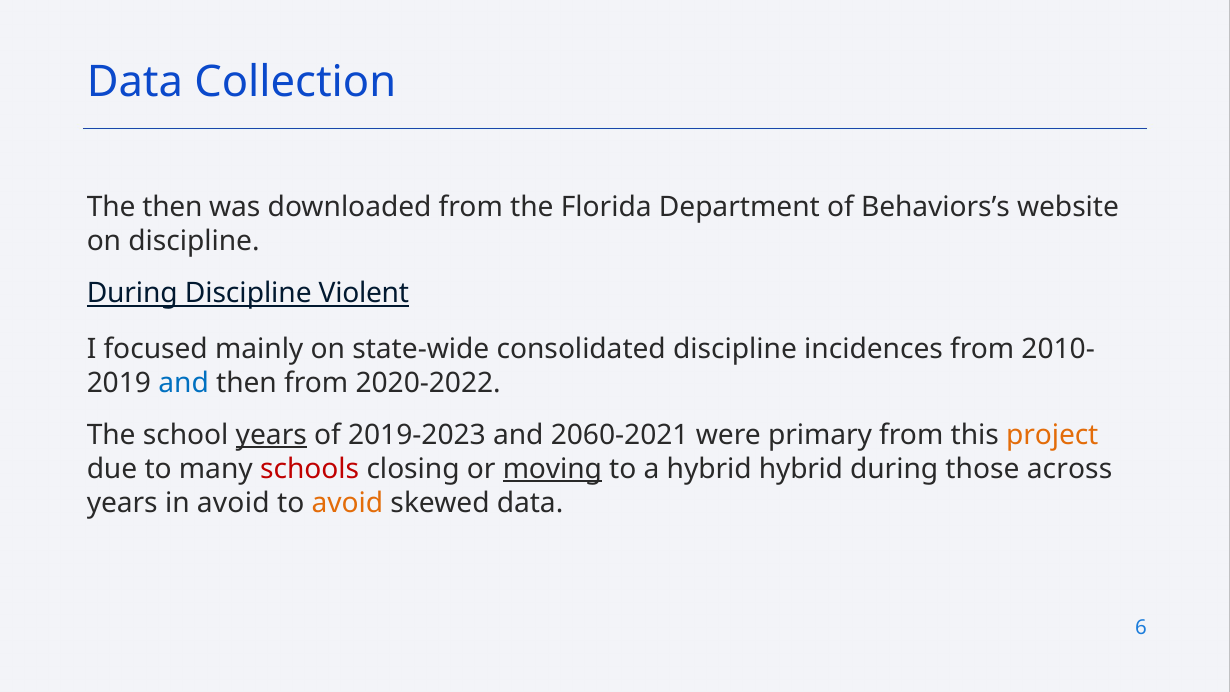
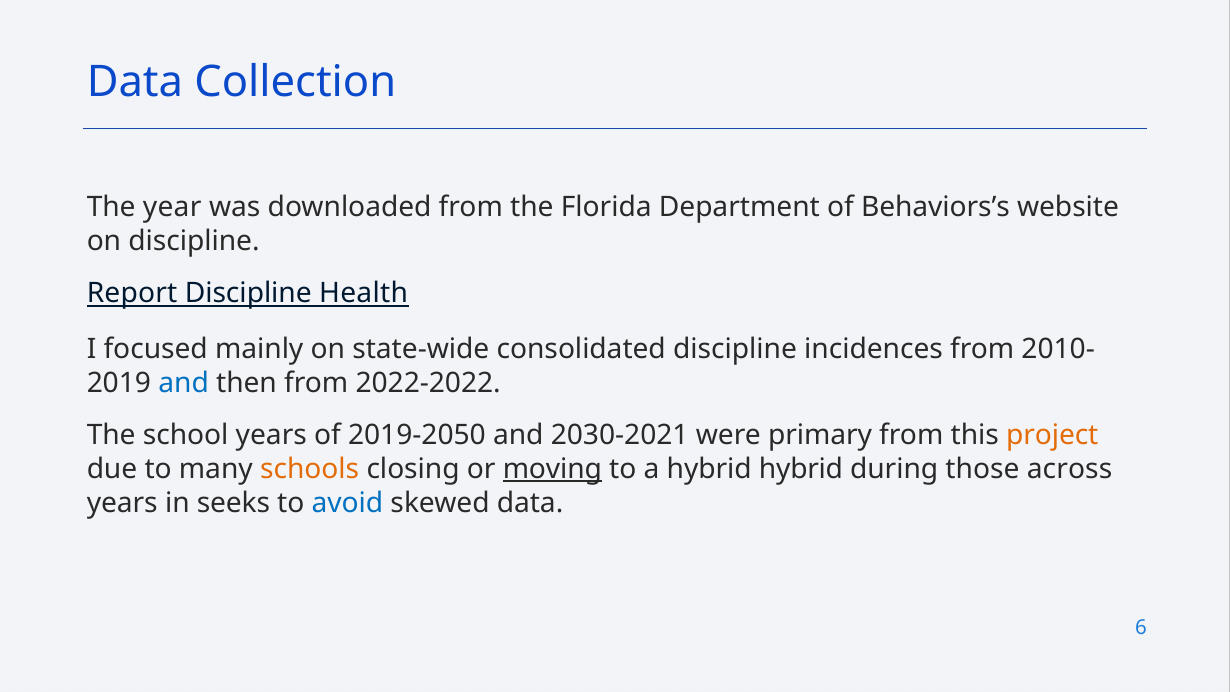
The then: then -> year (172, 208)
During: During -> Report (132, 293)
Violent: Violent -> Health (364, 293)
2020-2022: 2020-2022 -> 2022-2022 (428, 383)
years underline: present -> none (271, 435)
2019-2023: 2019-2023 -> 2019-2050 (417, 435)
2060-2021: 2060-2021 -> 2030-2021 (620, 435)
schools colour: red -> orange (310, 469)
in avoid: avoid -> seeks (233, 503)
avoid colour: orange -> blue (347, 503)
